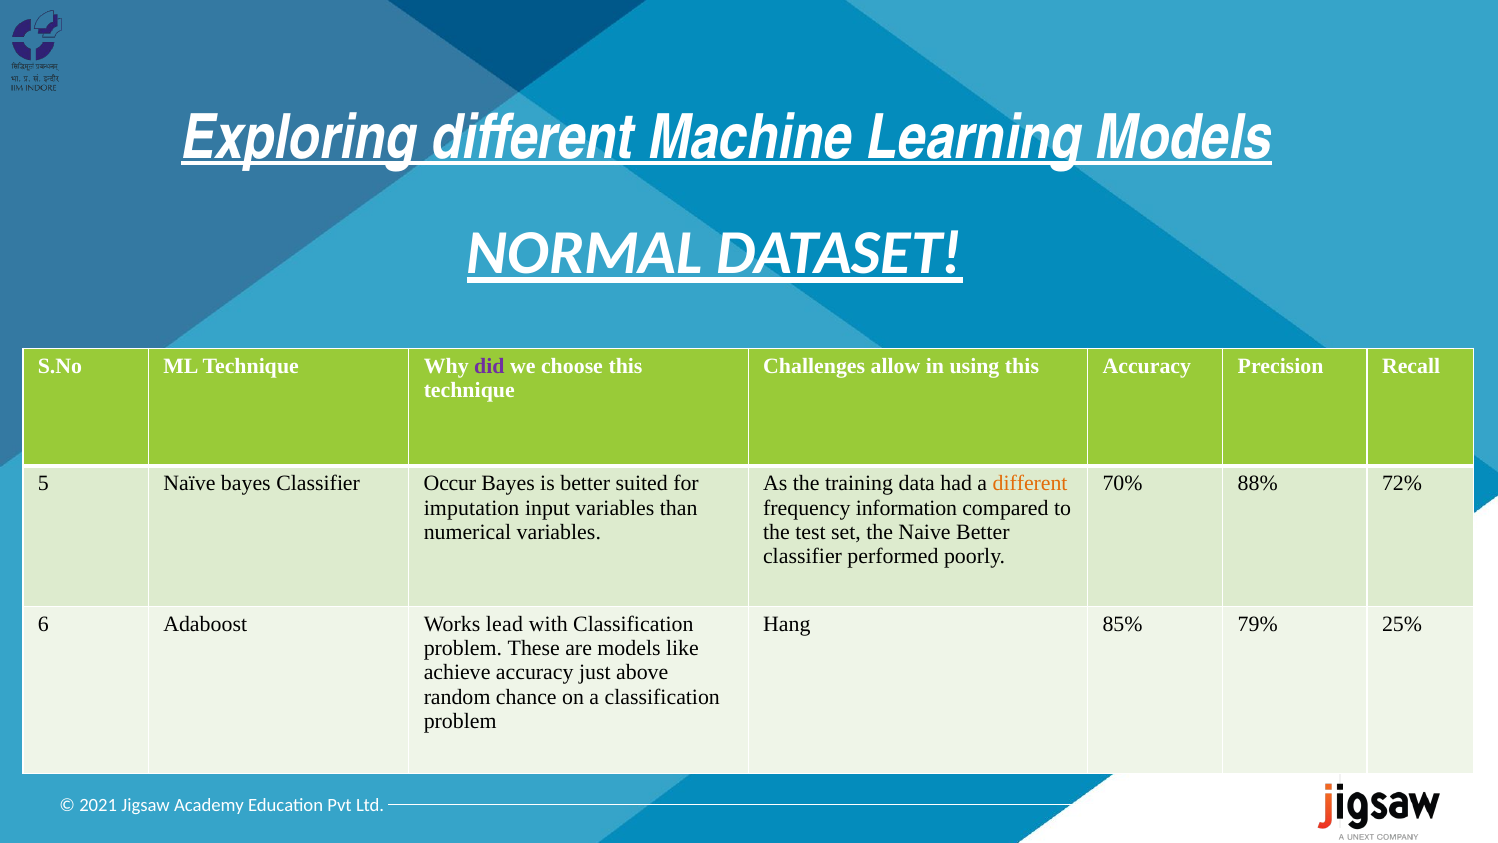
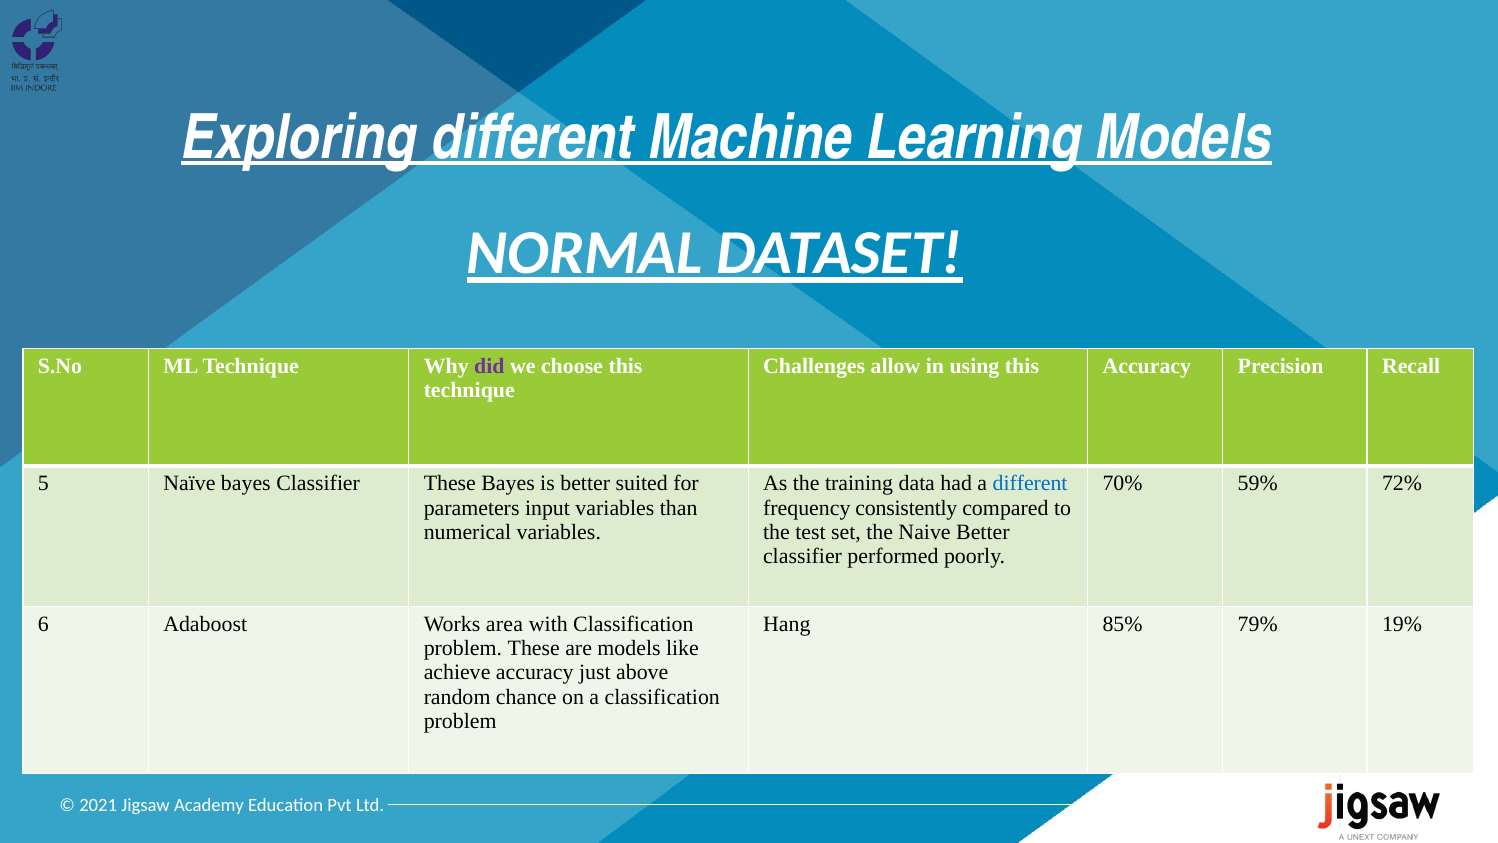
Classifier Occur: Occur -> These (450, 483)
different colour: orange -> blue (1030, 483)
88%: 88% -> 59% (1258, 483)
imputation: imputation -> parameters (472, 508)
information: information -> consistently (906, 508)
lead: lead -> area (504, 624)
25%: 25% -> 19% (1402, 624)
